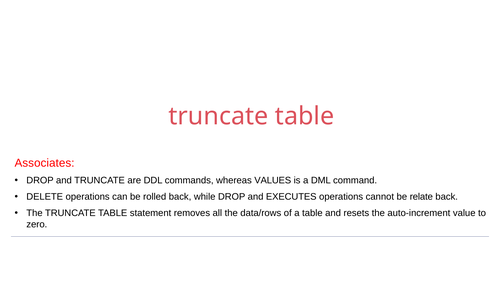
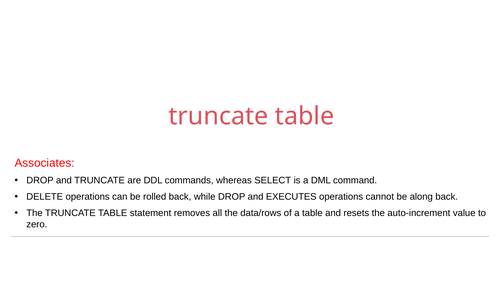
VALUES: VALUES -> SELECT (273, 180)
relate: relate -> along (421, 197)
